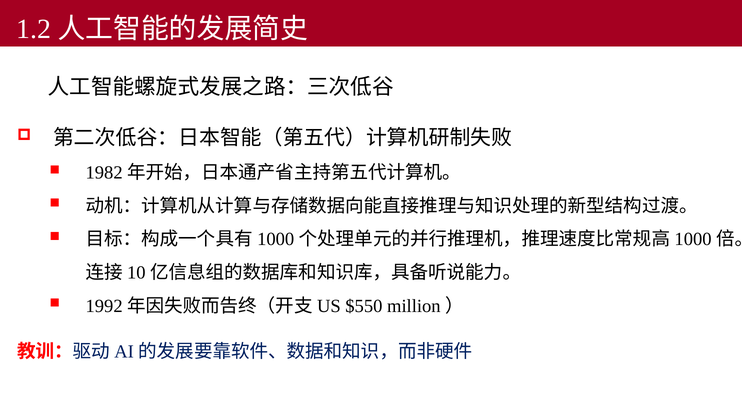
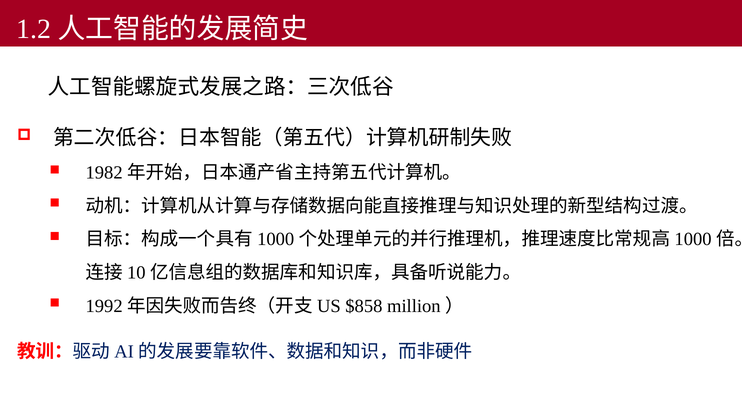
$550: $550 -> $858 (364, 306)
